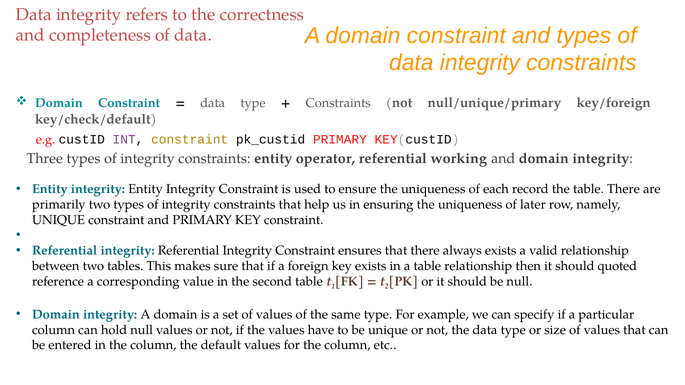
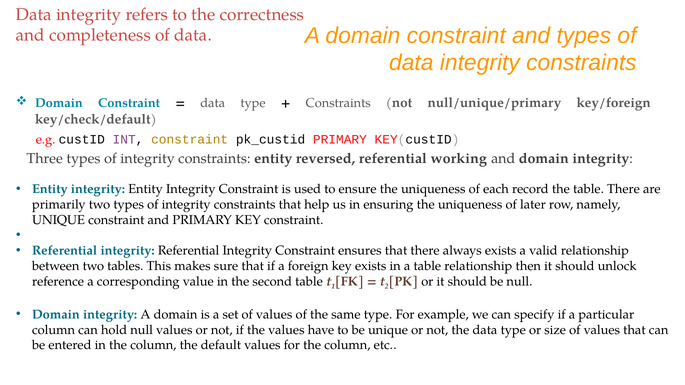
operator: operator -> reversed (325, 159)
quoted: quoted -> unlock (617, 266)
